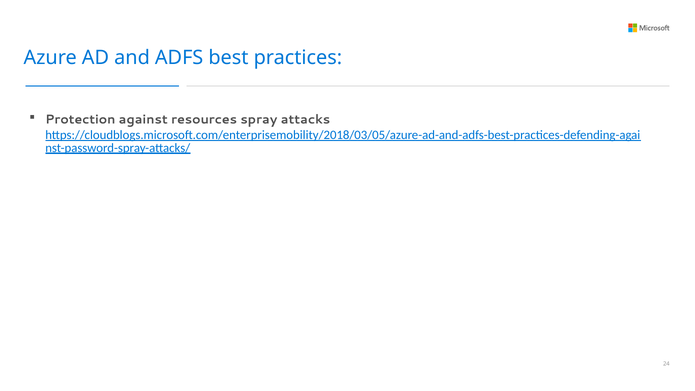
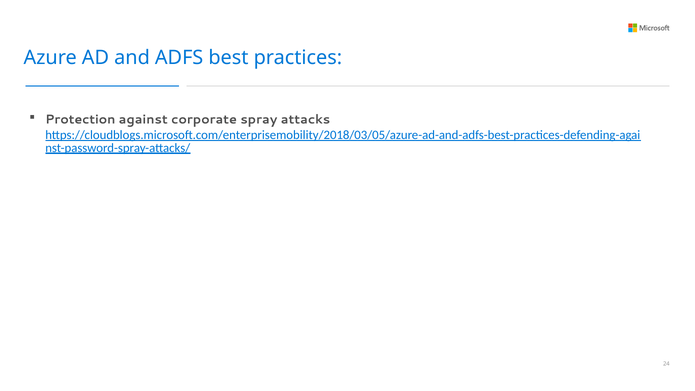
resources: resources -> corporate (204, 120)
